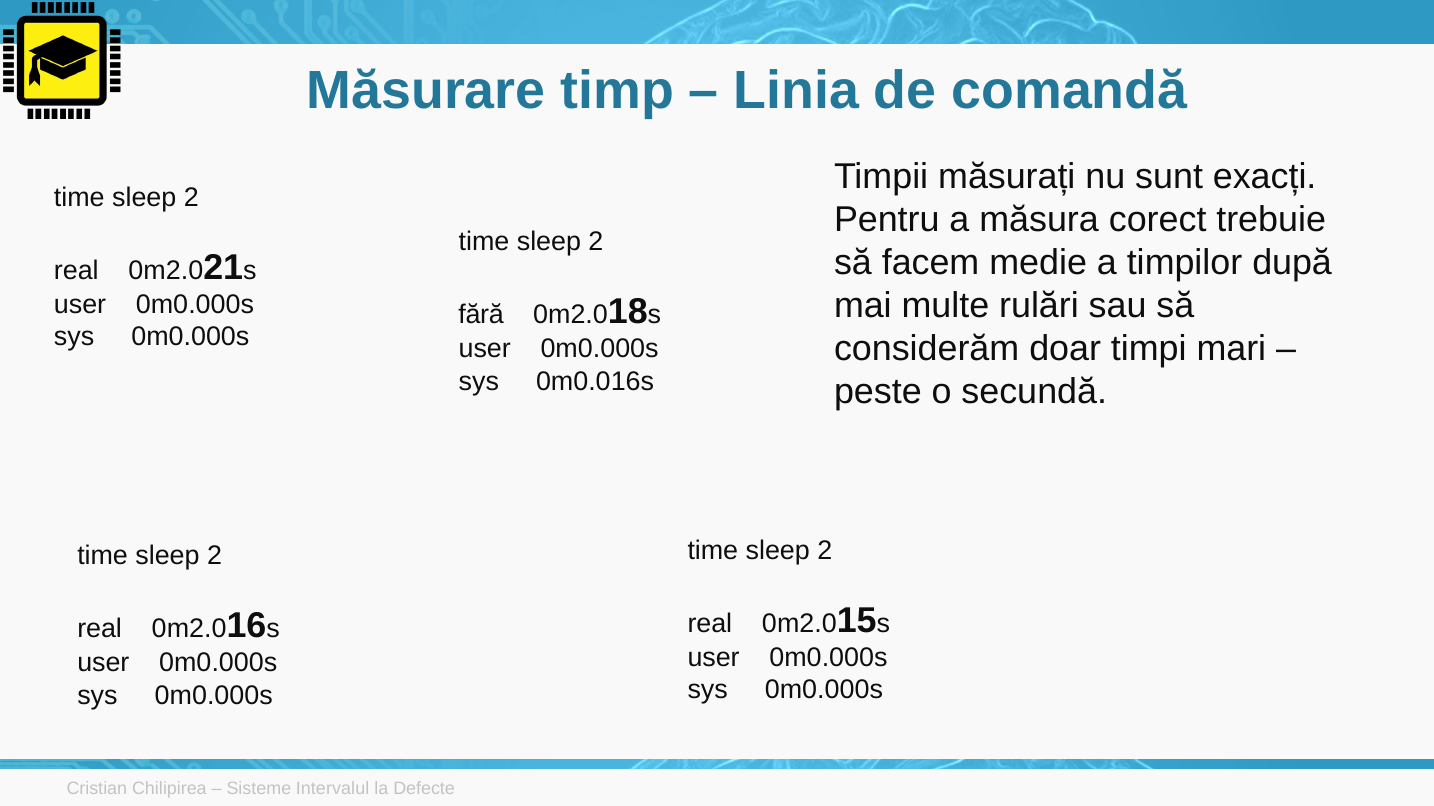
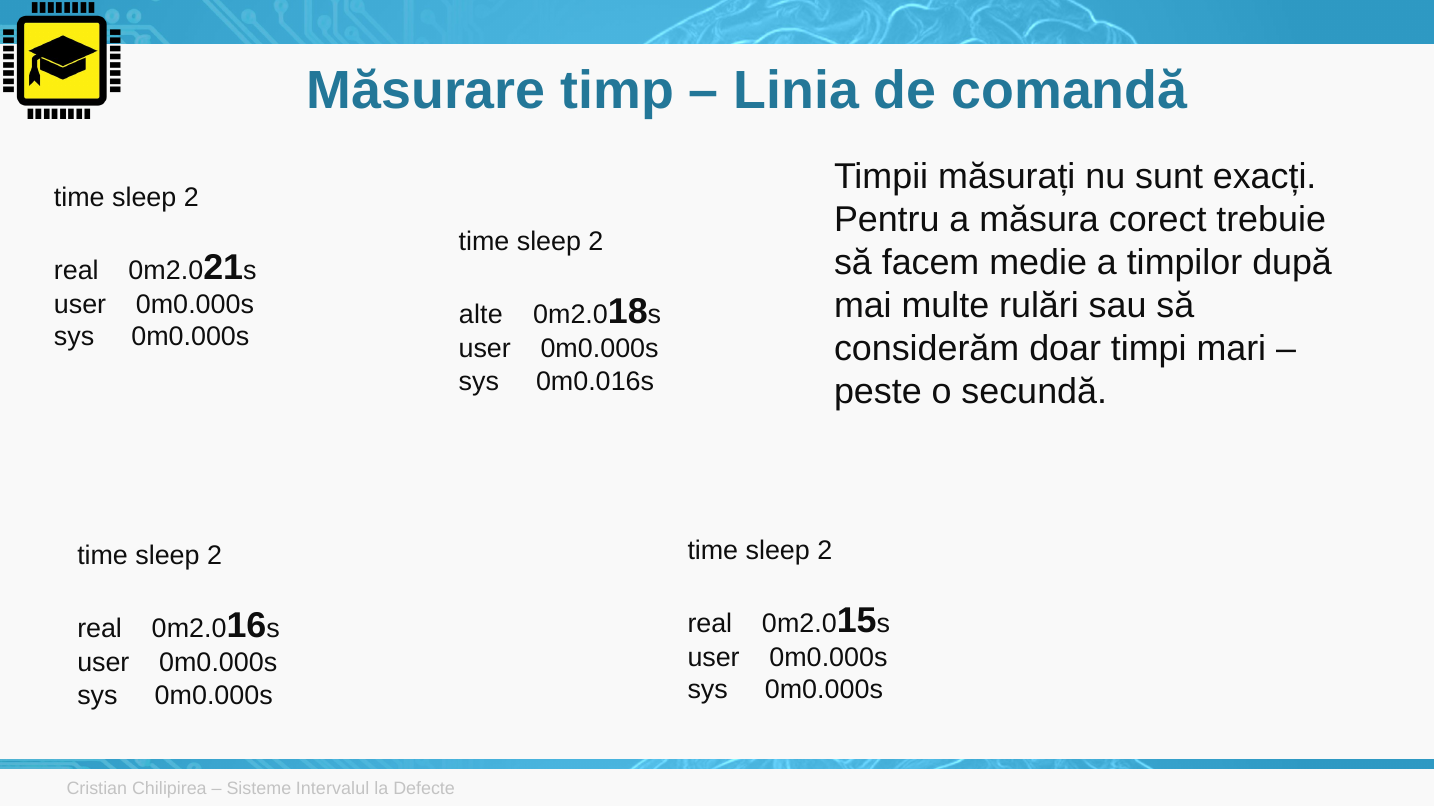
fără: fără -> alte (481, 315)
